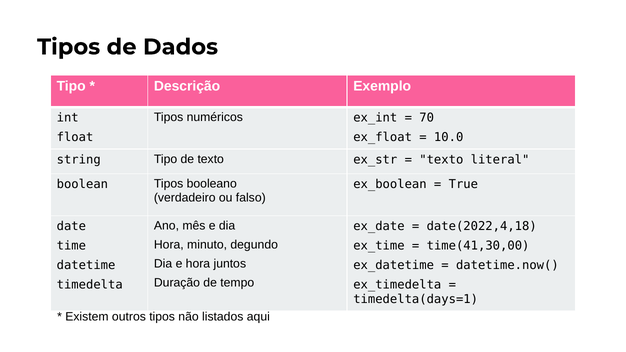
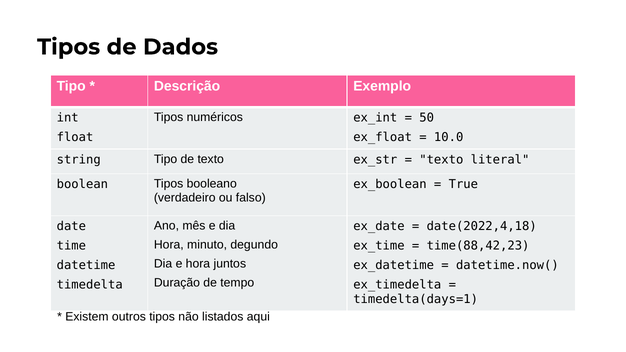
70: 70 -> 50 (427, 118)
time(41,30,00: time(41,30,00 -> time(88,42,23 (478, 246)
